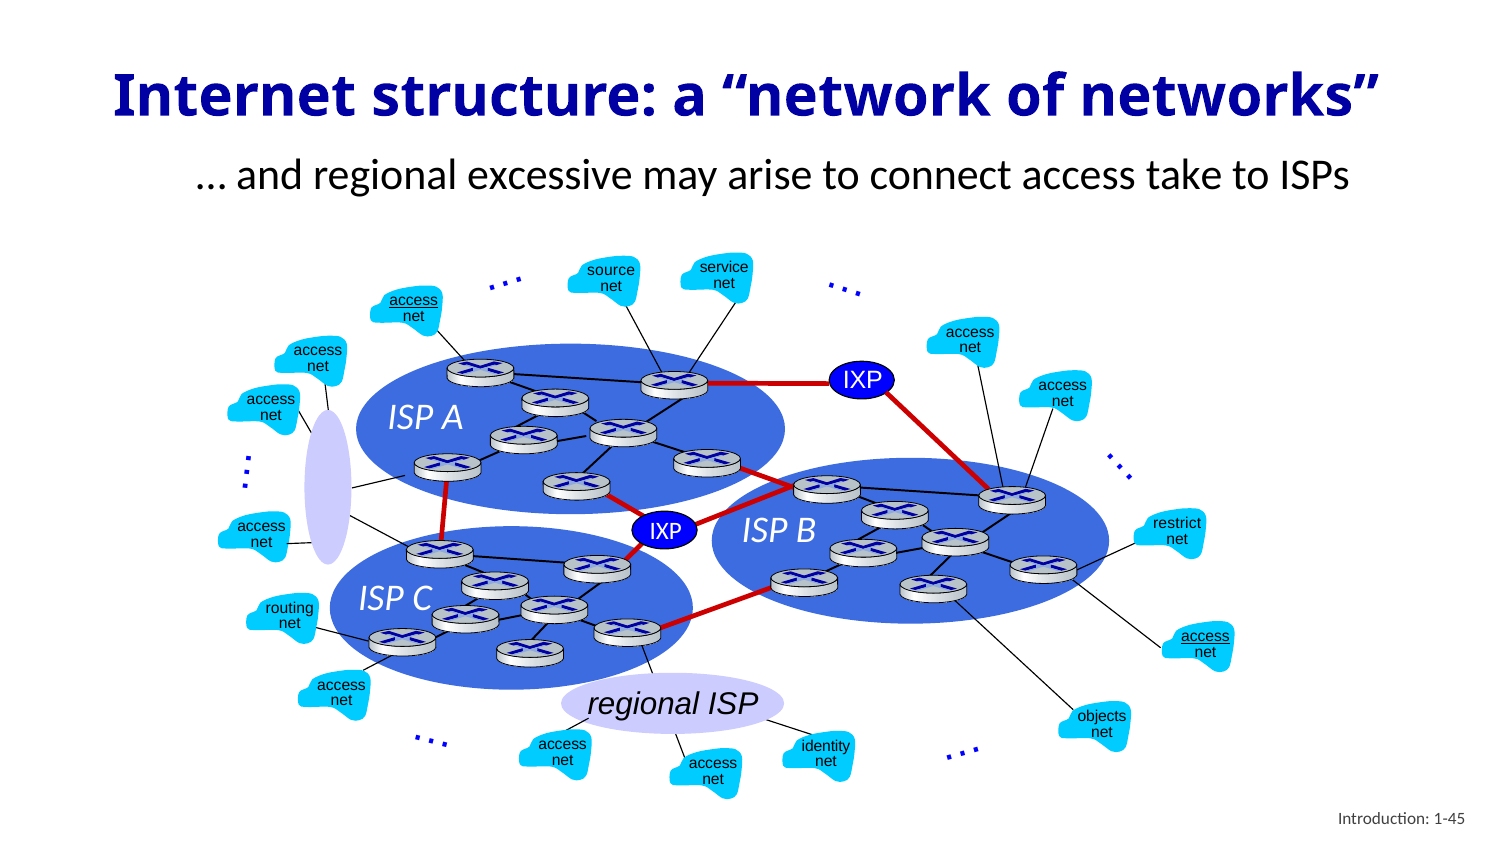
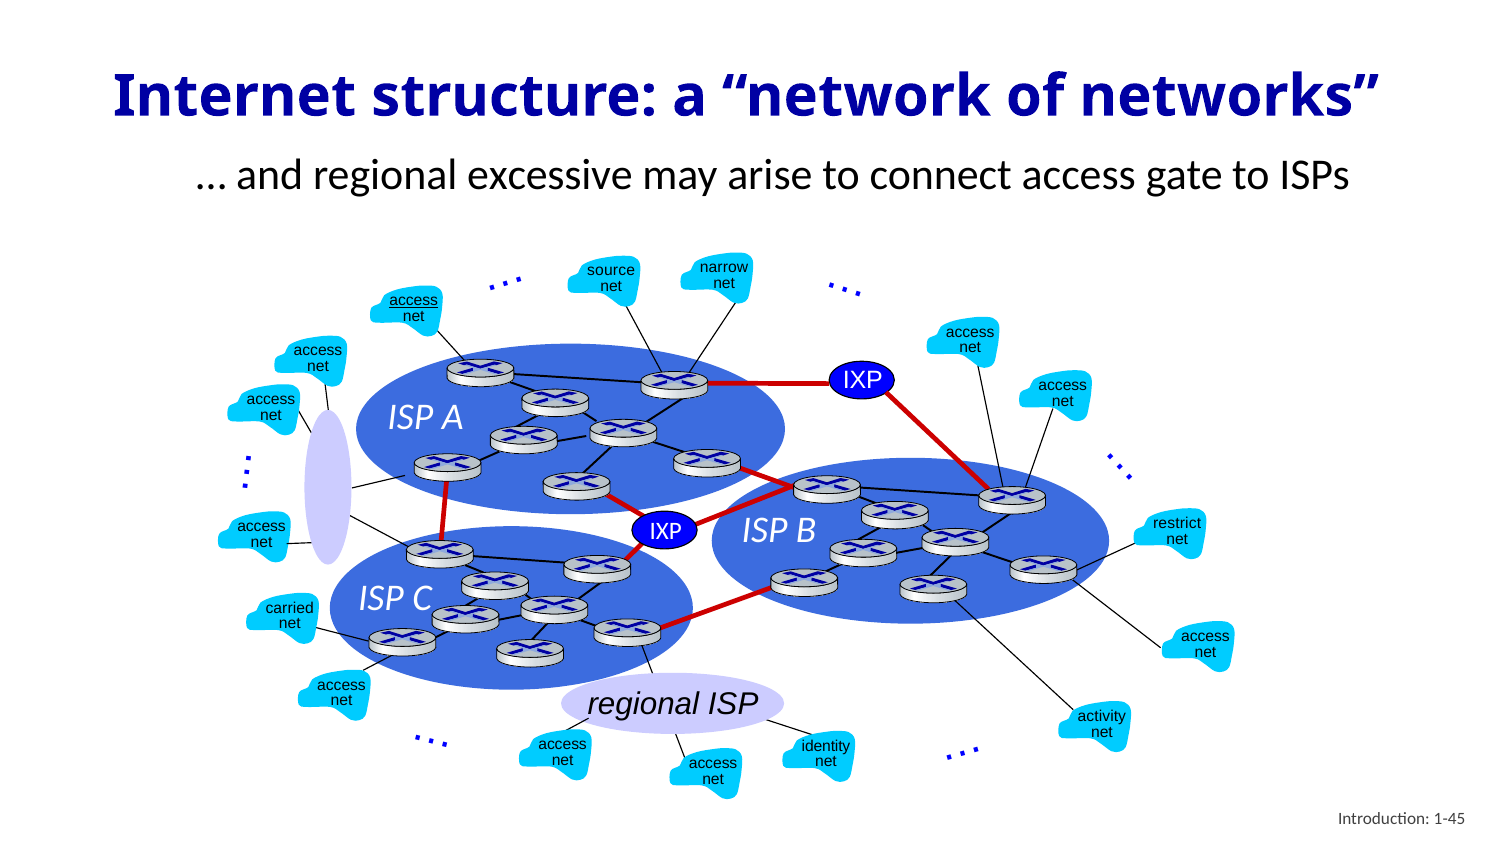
take: take -> gate (1184, 175)
service: service -> narrow (724, 267)
routing: routing -> carried (290, 608)
access underline: present -> none (1205, 636)
objects: objects -> activity (1102, 716)
